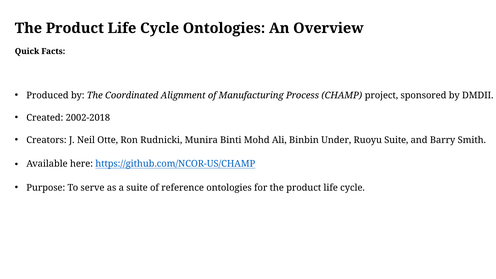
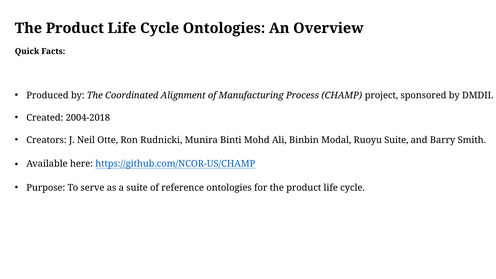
2002-2018: 2002-2018 -> 2004-2018 (88, 118)
Under: Under -> Modal (336, 140)
